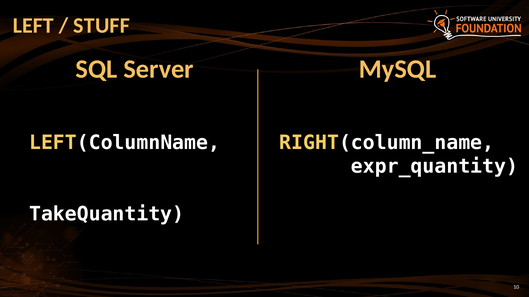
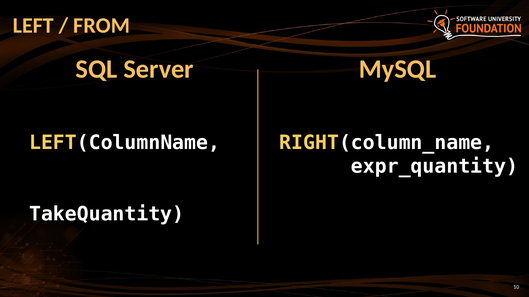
STUFF: STUFF -> FROM (102, 26)
